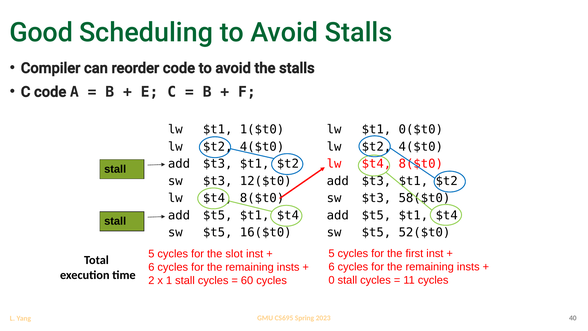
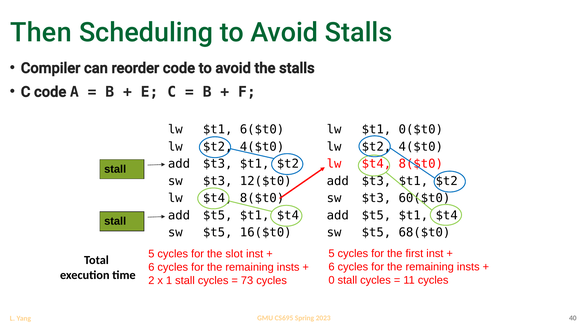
Good: Good -> Then (41, 33)
1($t0: 1($t0 -> 6($t0 (262, 129)
58($t0: 58($t0 -> 60($t0 (424, 198)
52($t0: 52($t0 -> 68($t0 (424, 232)
60: 60 -> 73 (247, 280)
